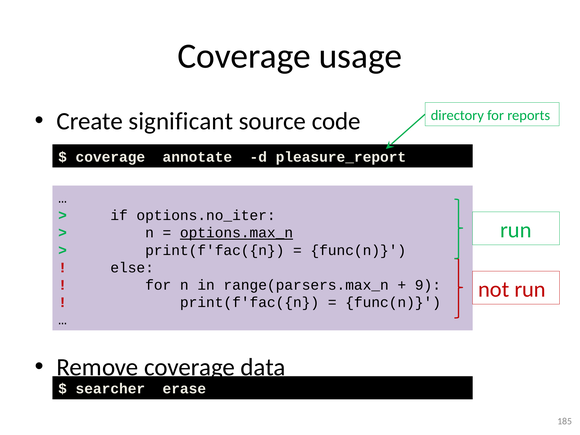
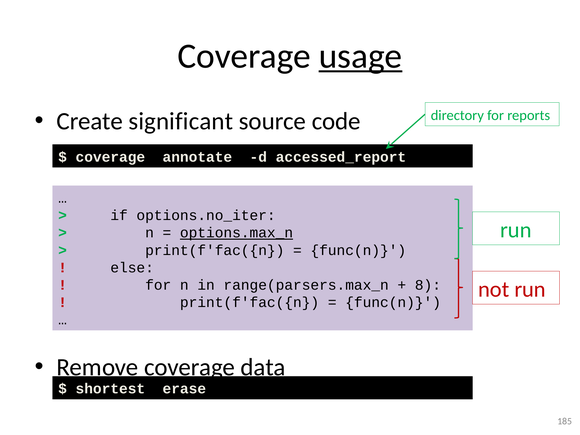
usage underline: none -> present (361, 56)
pleasure_report: pleasure_report -> accessed_report (341, 157)
9: 9 -> 8 (428, 285)
searcher: searcher -> shortest (110, 389)
